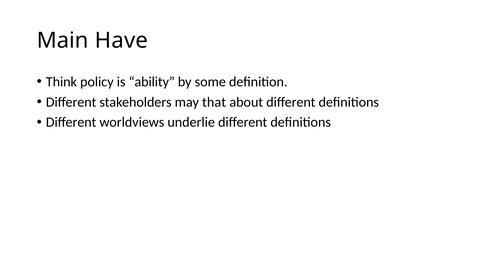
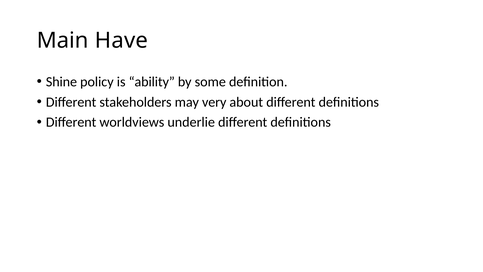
Think: Think -> Shine (61, 82)
that: that -> very (214, 102)
